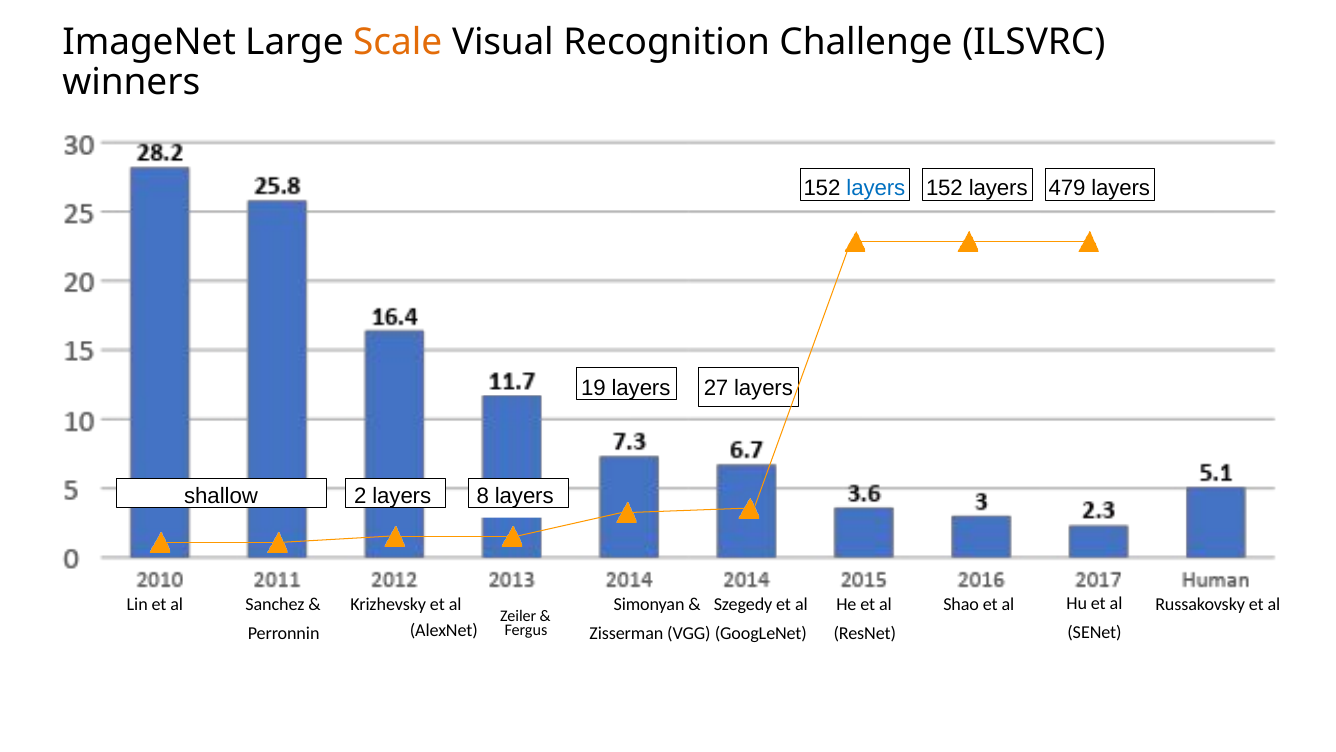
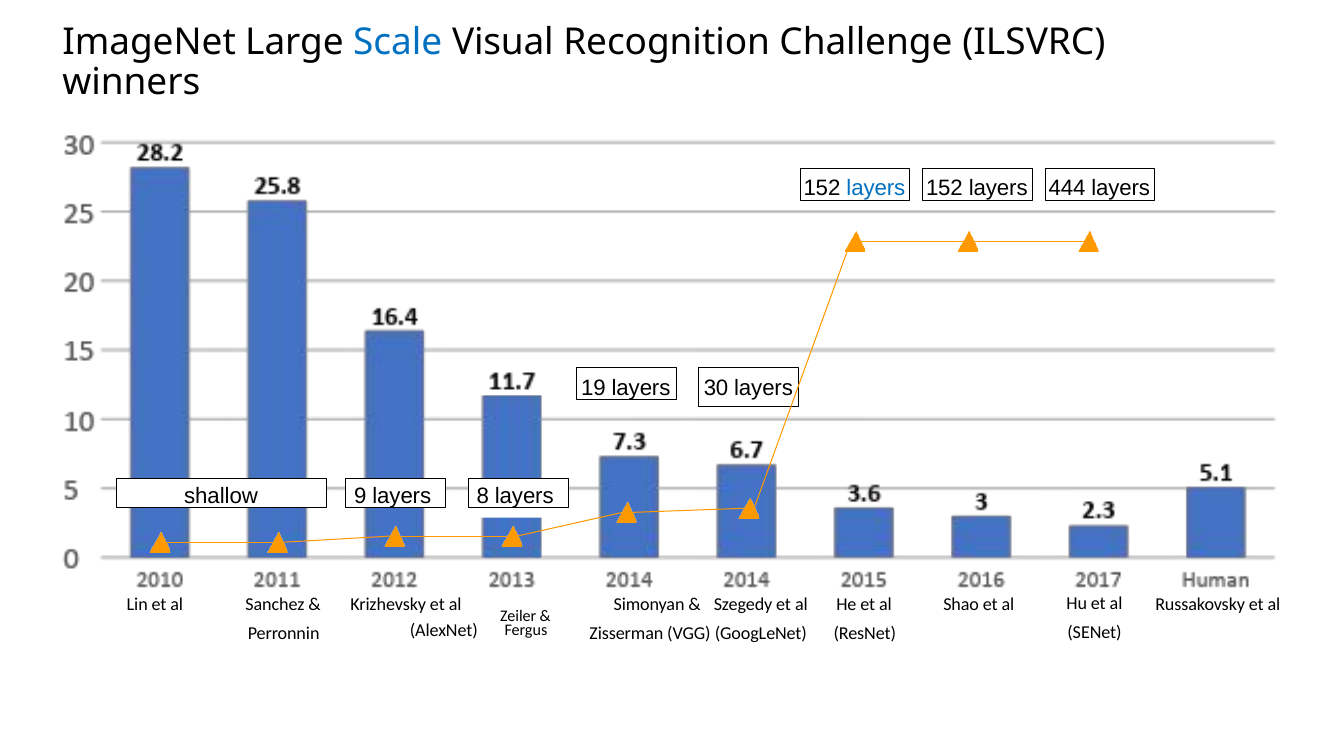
Scale colour: orange -> blue (398, 42)
479: 479 -> 444 (1067, 188)
layers 27: 27 -> 30 (716, 388)
shallow 2: 2 -> 9 (360, 495)
